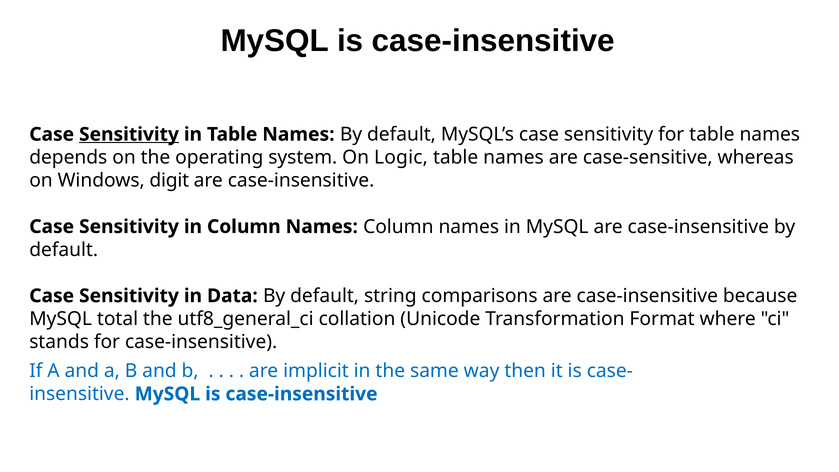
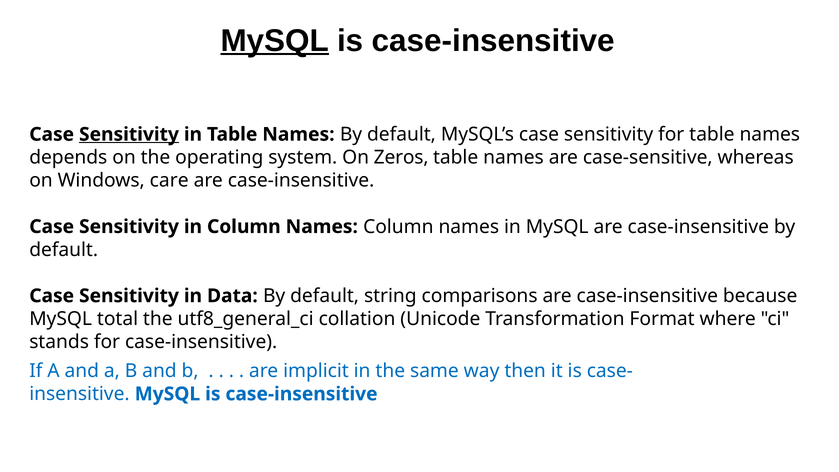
MySQL underline: none -> present (275, 41)
Logic: Logic -> Zeros (401, 157)
digit: digit -> care (169, 180)
